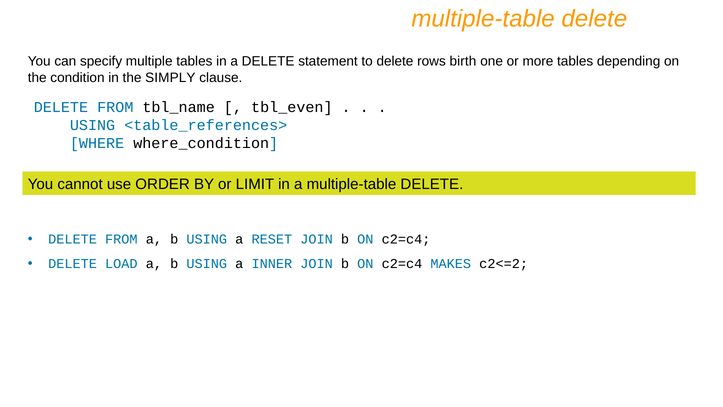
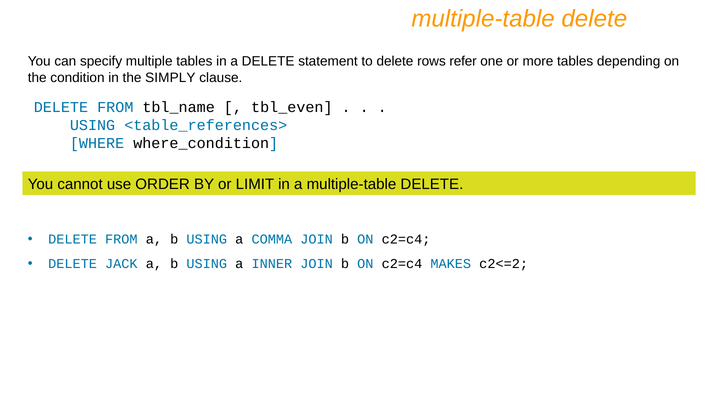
birth: birth -> refer (463, 61)
RESET: RESET -> COMMA (272, 239)
LOAD: LOAD -> JACK (121, 264)
